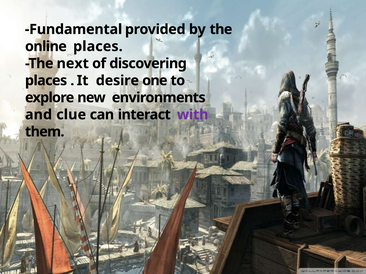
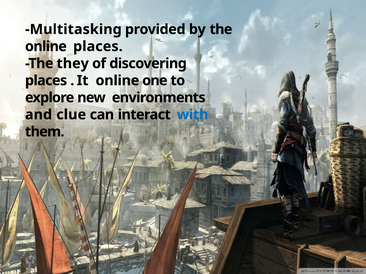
Fundamental: Fundamental -> Multitasking (73, 29)
next: next -> they (73, 64)
It desire: desire -> online (117, 81)
with colour: purple -> blue (193, 115)
